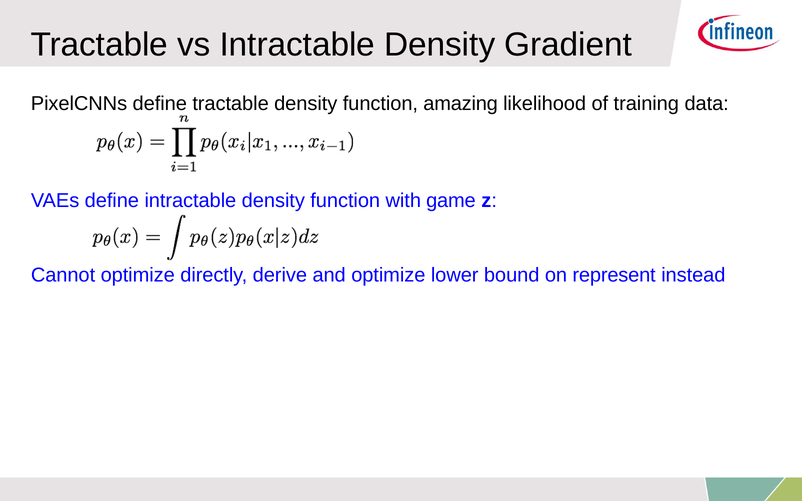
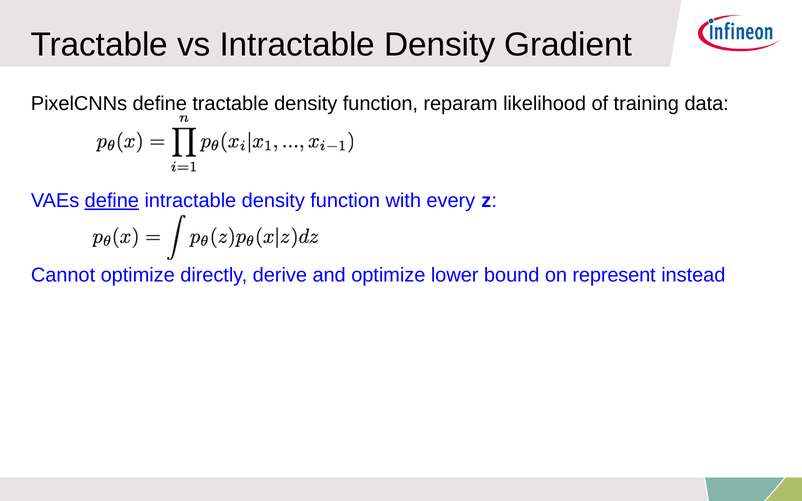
amazing: amazing -> reparam (461, 104)
define underline: none -> present (112, 201)
game: game -> every (451, 201)
